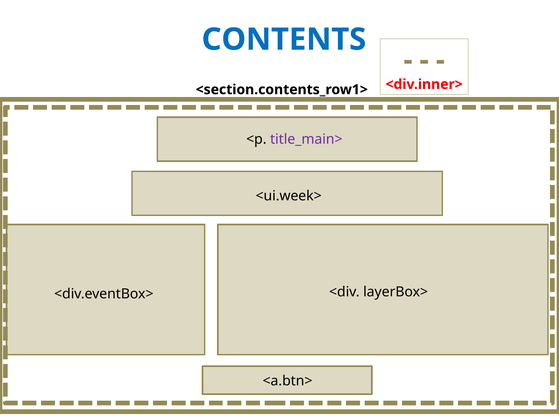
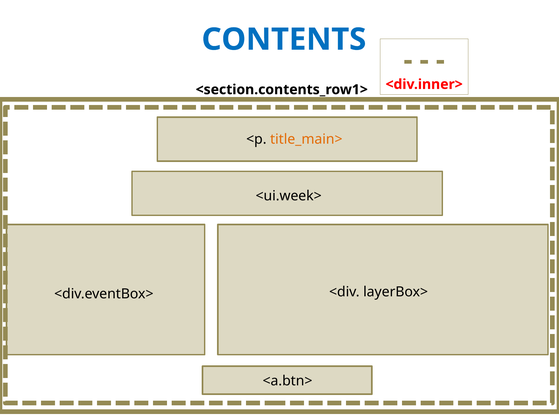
title_main> colour: purple -> orange (306, 139)
